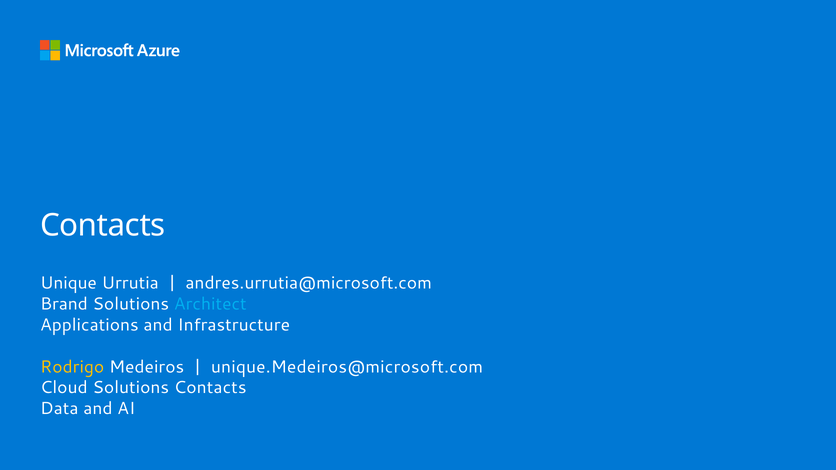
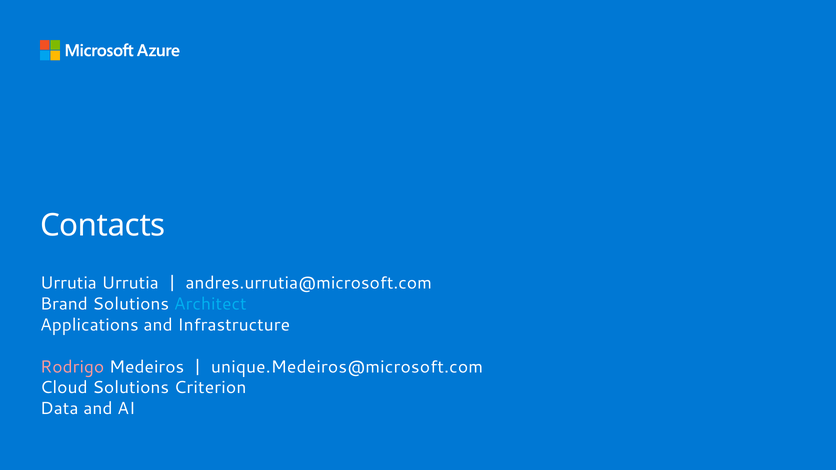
Unique: Unique -> Urrutia (68, 283)
Rodrigo colour: yellow -> pink (72, 367)
Solutions Contacts: Contacts -> Criterion (210, 388)
